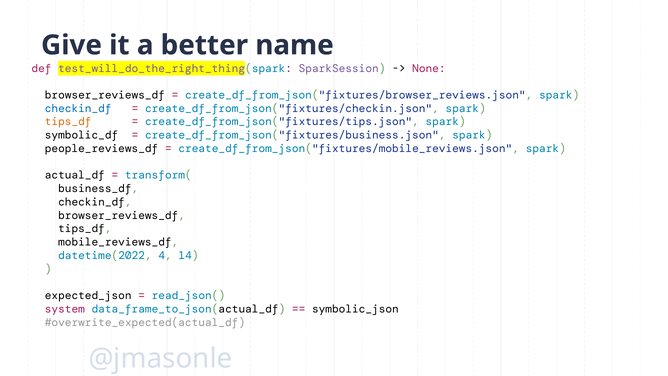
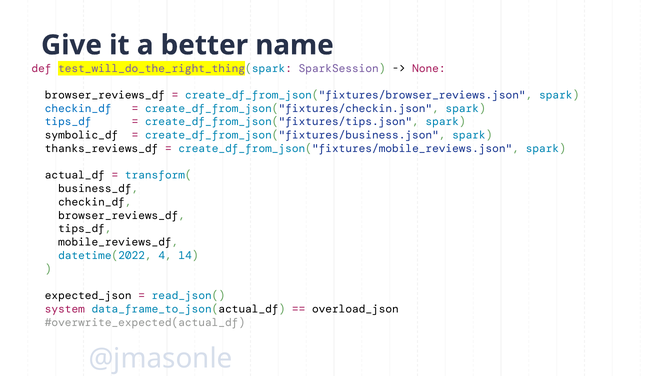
tips_df colour: orange -> blue (68, 122)
people_reviews_df: people_reviews_df -> thanks_reviews_df (102, 148)
symbolic_json: symbolic_json -> overload_json (355, 309)
